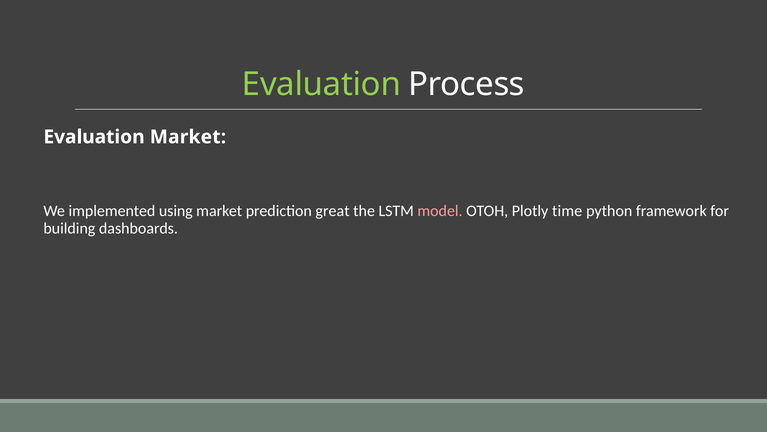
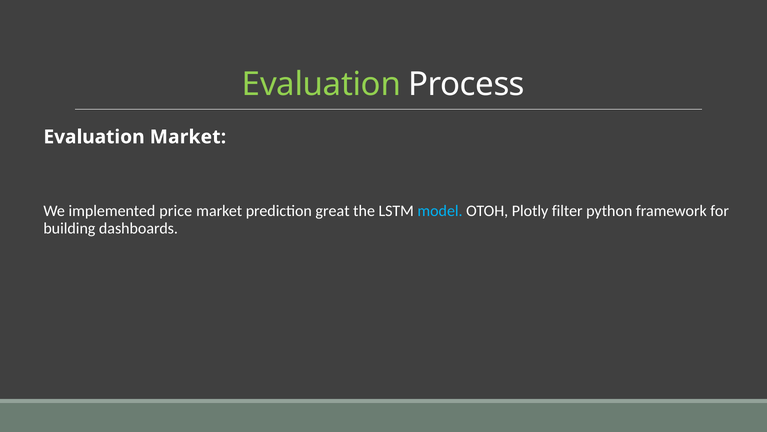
using: using -> price (176, 211)
model colour: pink -> light blue (440, 211)
time: time -> filter (567, 211)
